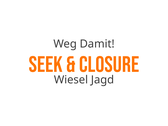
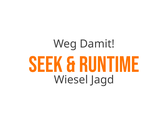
Closure: Closure -> Runtime (109, 65)
